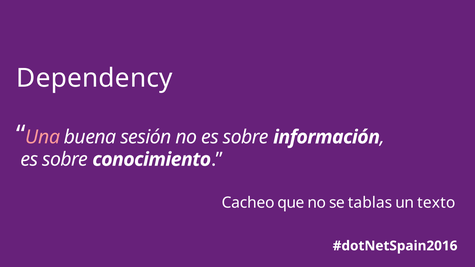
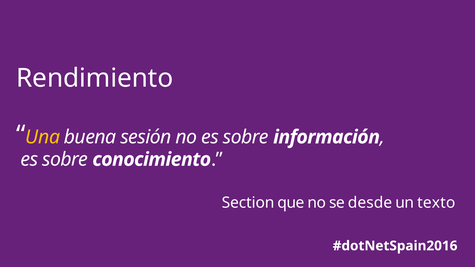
Dependency: Dependency -> Rendimiento (95, 78)
Una colour: pink -> yellow (43, 137)
Cacheo: Cacheo -> Section (248, 203)
tablas: tablas -> desde (370, 203)
